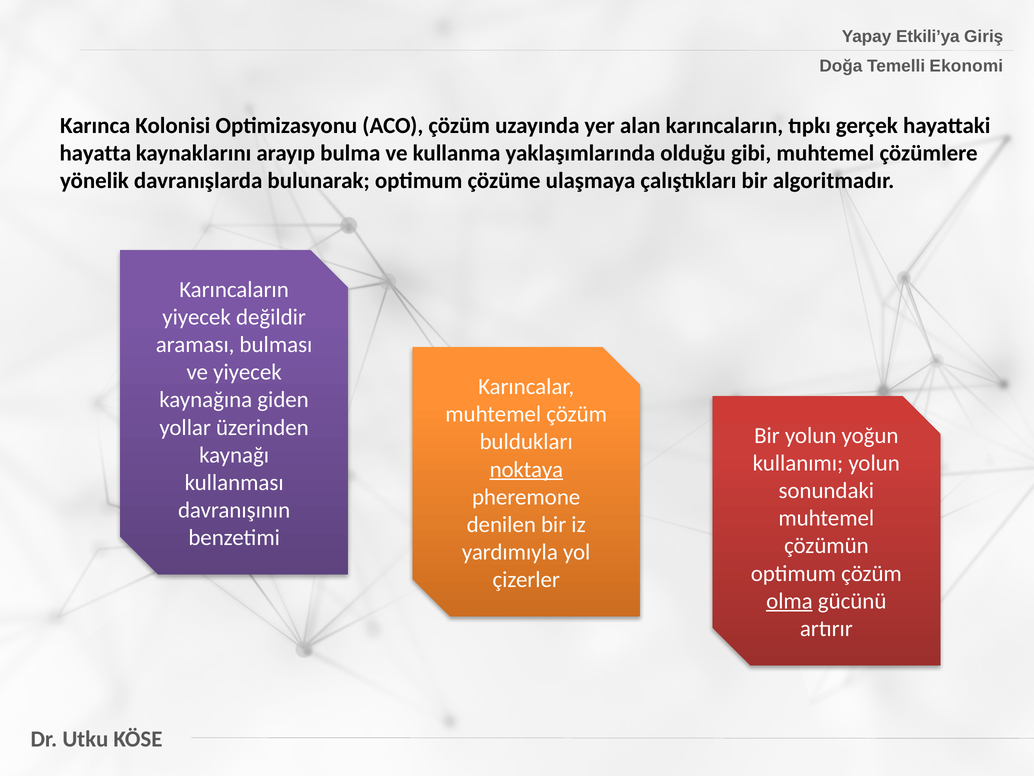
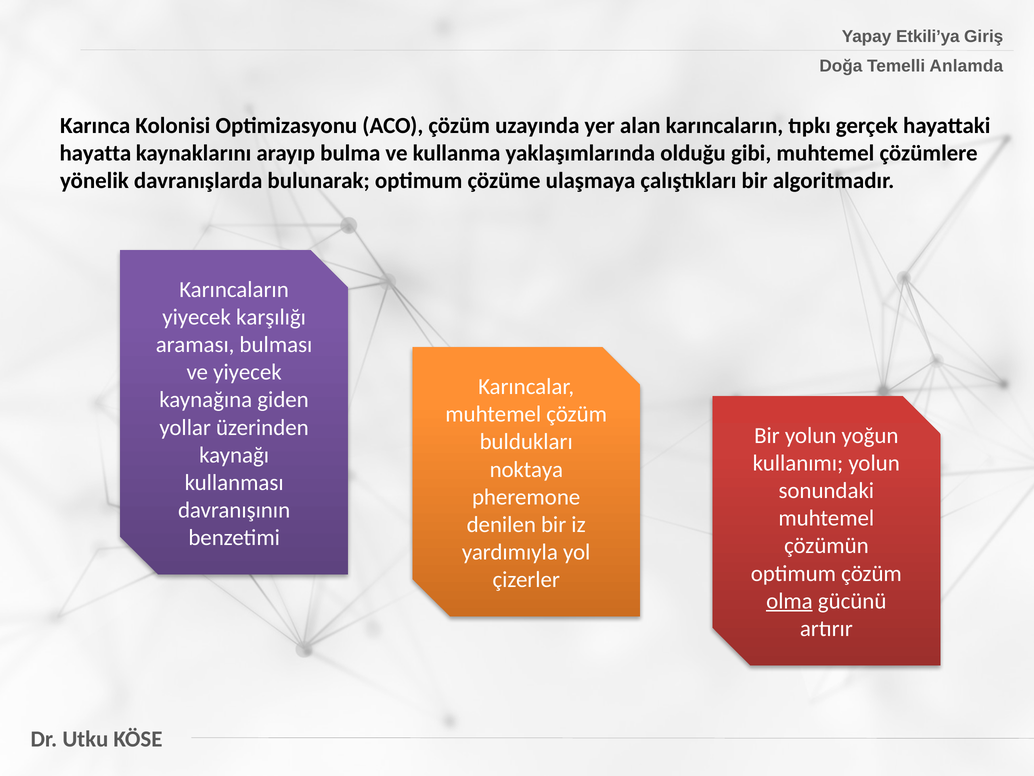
Ekonomi: Ekonomi -> Anlamda (966, 66)
değildir: değildir -> karşılığı (271, 317)
noktaya underline: present -> none (526, 469)
